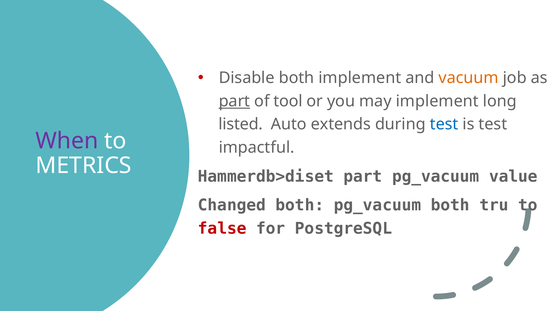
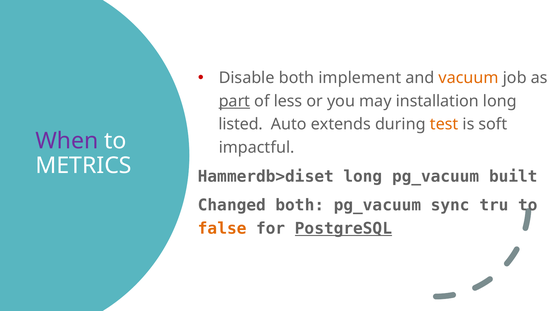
tool: tool -> less (288, 101)
may implement: implement -> installation (437, 101)
test colour: blue -> orange (444, 125)
is test: test -> soft (493, 125)
Hammerdb>diset part: part -> long (363, 177)
value: value -> built (513, 177)
pg_vacuum both: both -> sync (450, 206)
false colour: red -> orange (222, 229)
PostgreSQL underline: none -> present (344, 229)
